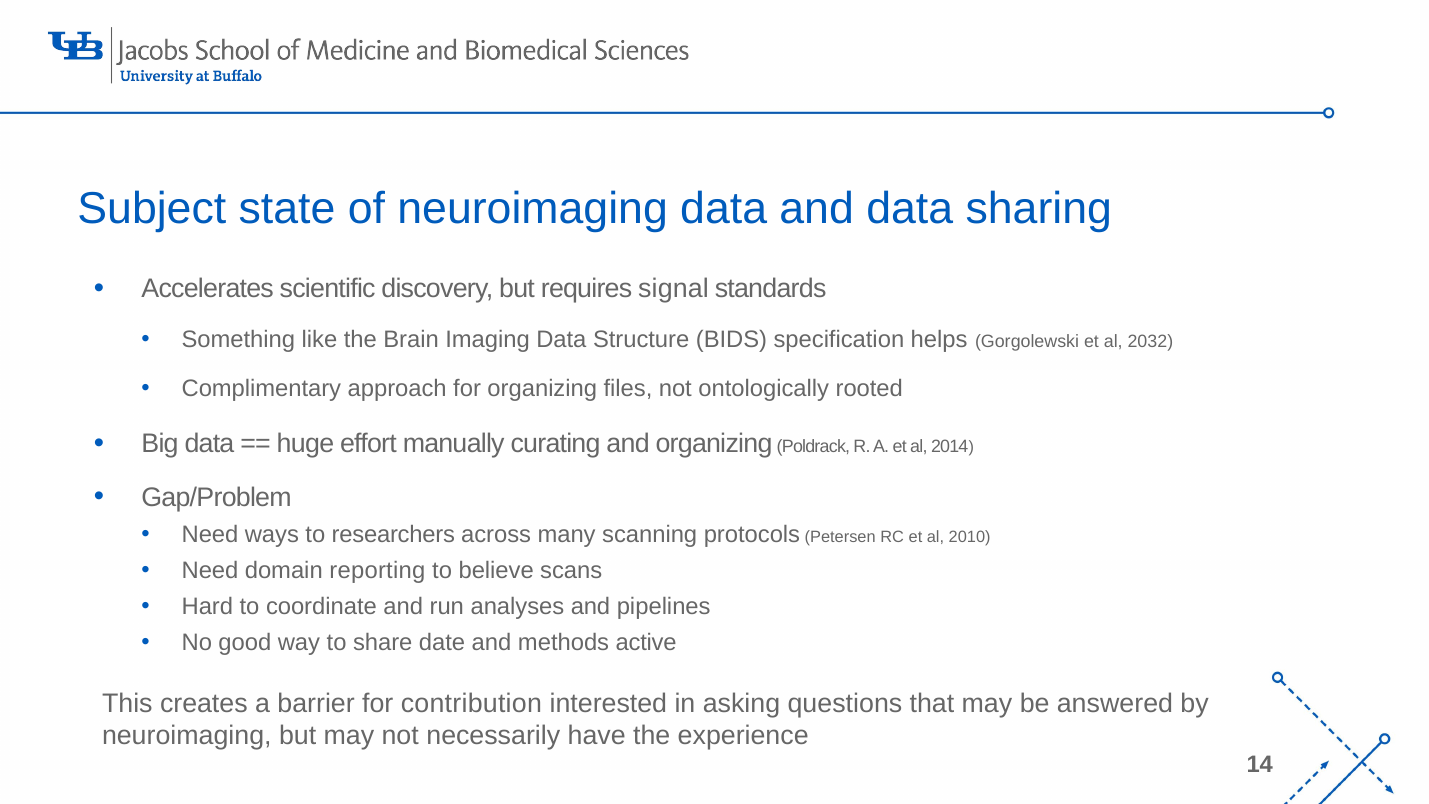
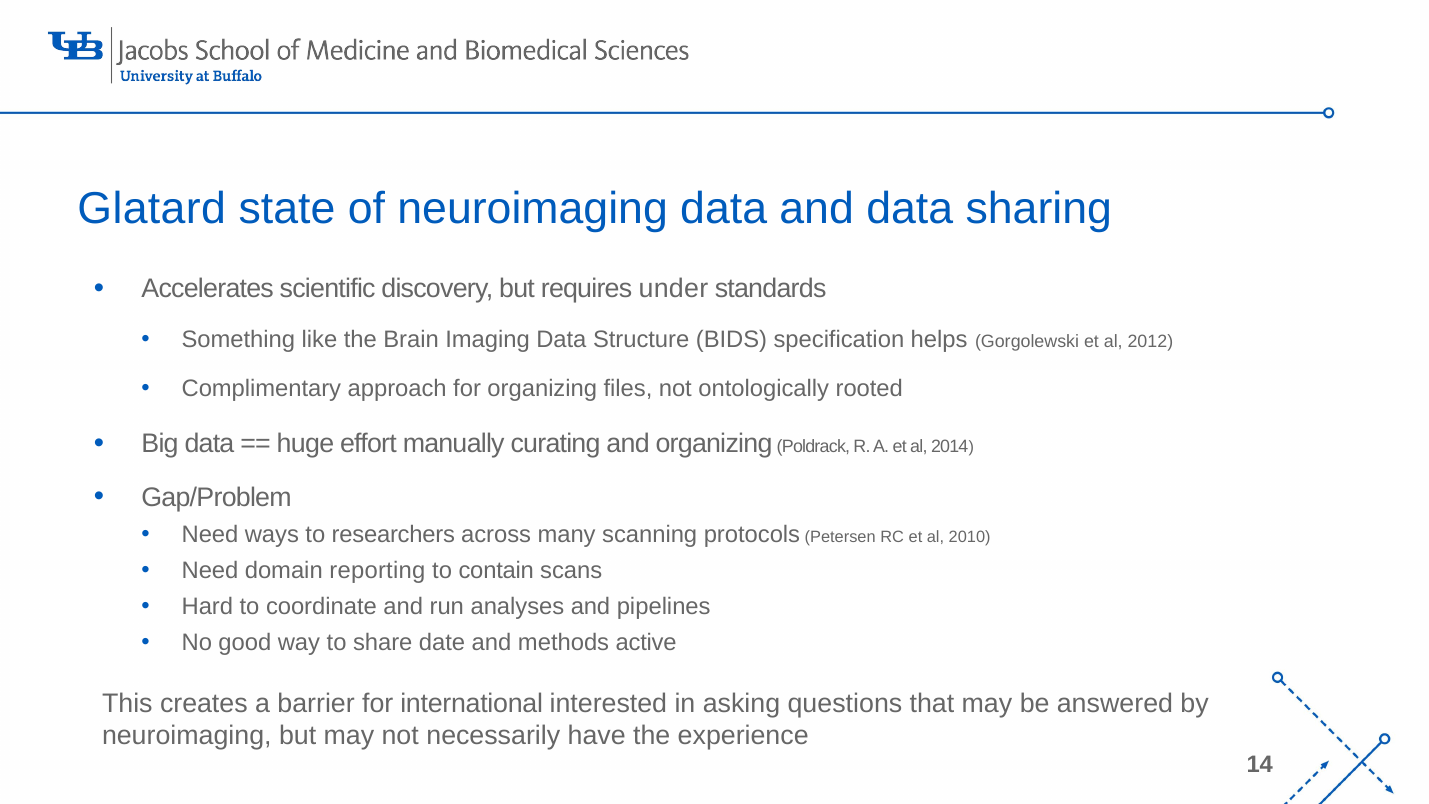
Subject: Subject -> Glatard (152, 209)
signal: signal -> under (673, 289)
2032: 2032 -> 2012 (1150, 342)
believe: believe -> contain (496, 571)
contribution: contribution -> international (472, 703)
